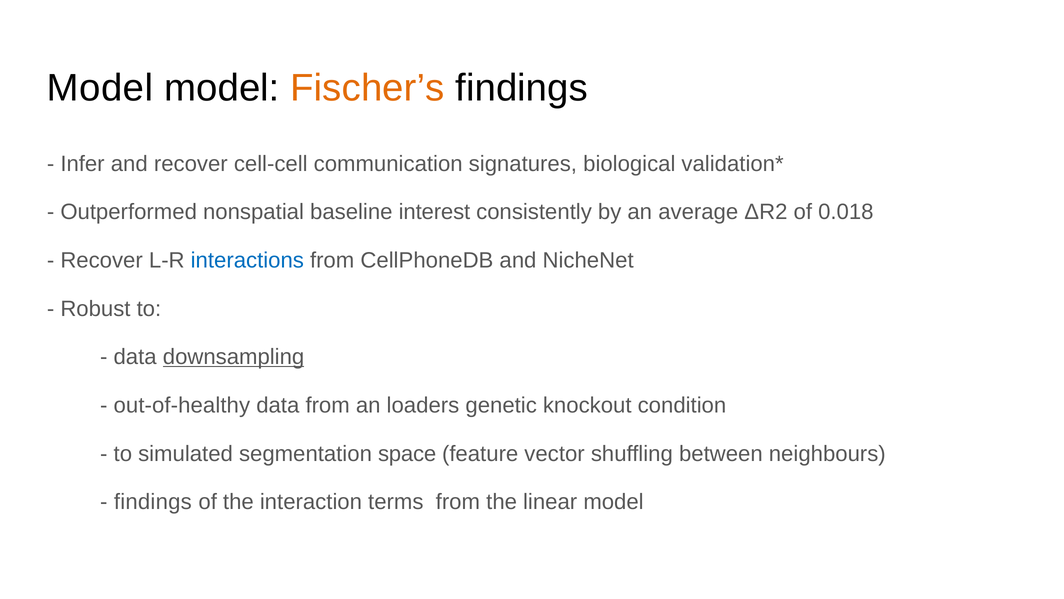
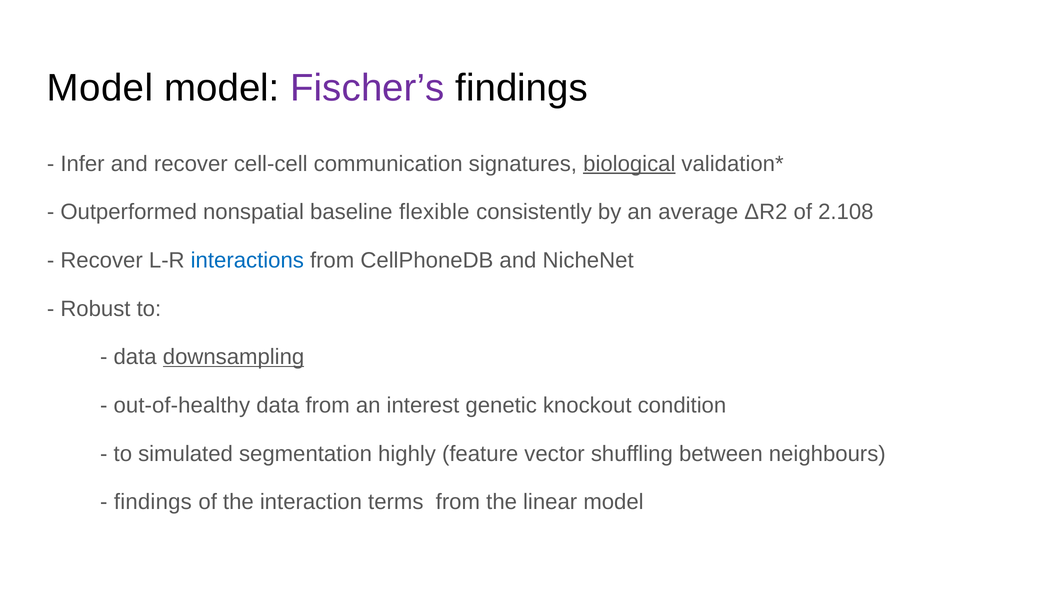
Fischer’s colour: orange -> purple (367, 88)
biological underline: none -> present (629, 164)
interest: interest -> flexible (434, 212)
0.018: 0.018 -> 2.108 (846, 212)
loaders: loaders -> interest (423, 405)
space: space -> highly (407, 453)
